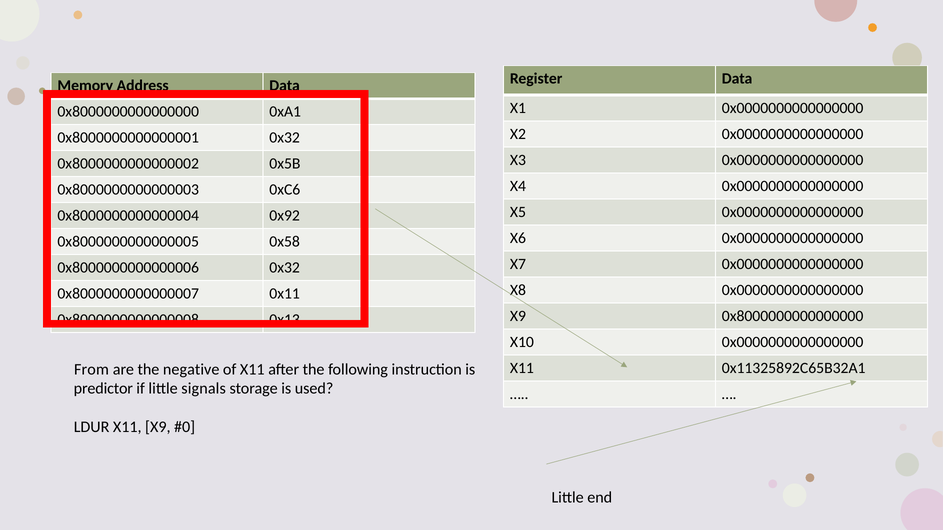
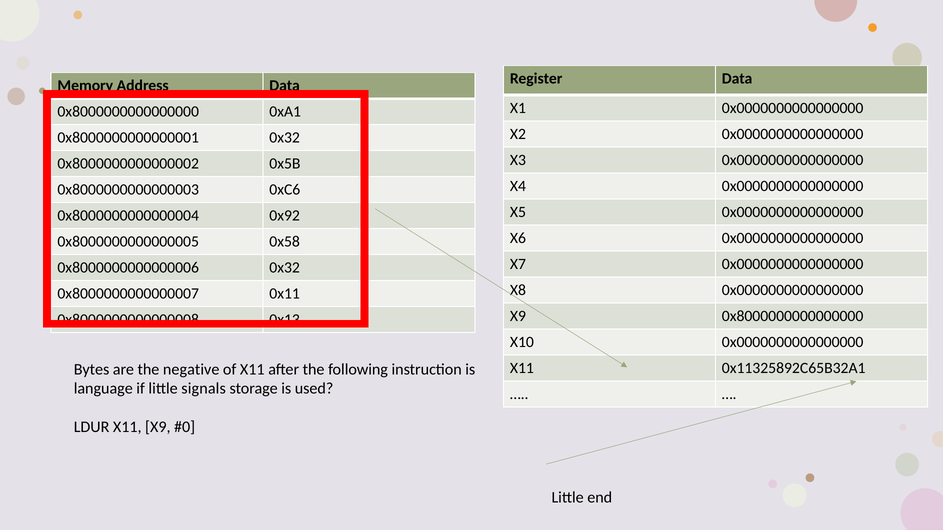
From: From -> Bytes (92, 369)
predictor: predictor -> language (103, 389)
